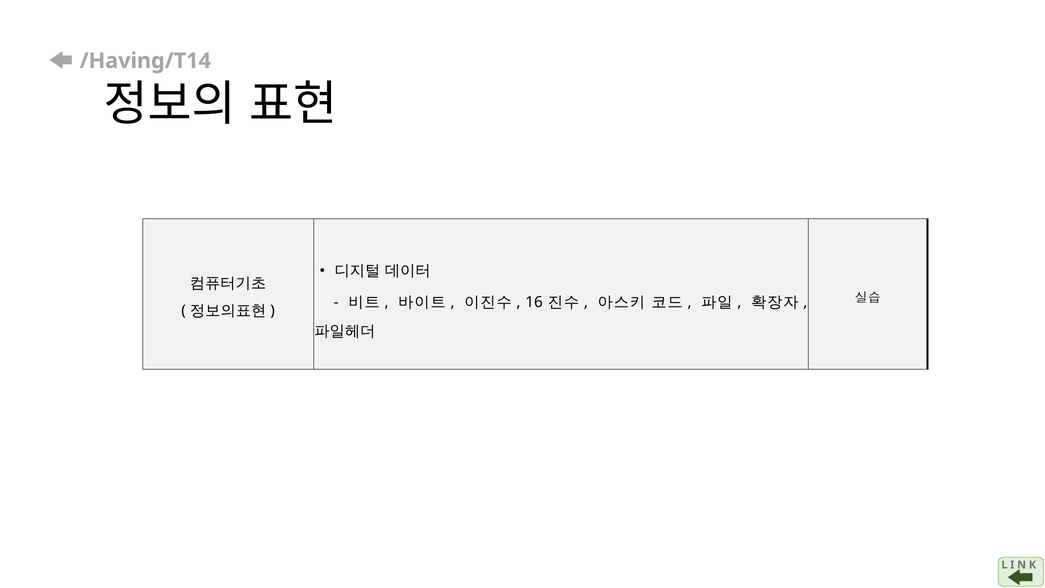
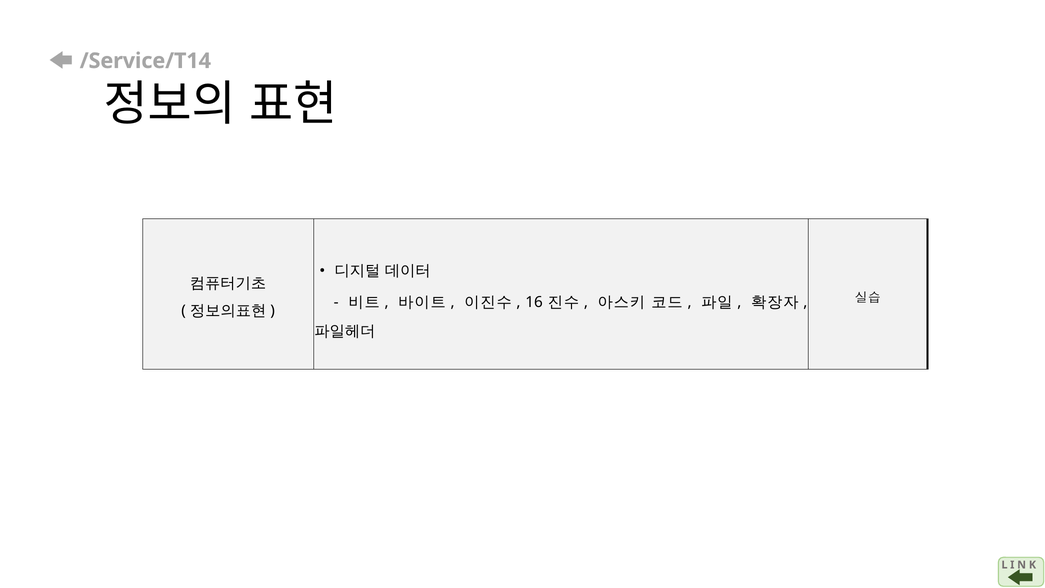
/Having/T14: /Having/T14 -> /Service/T14 (145, 61)
